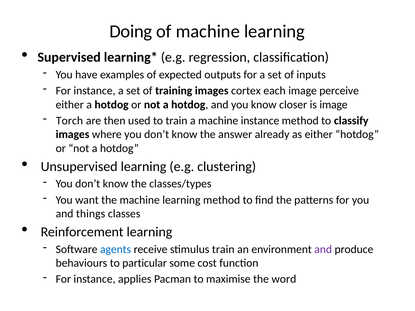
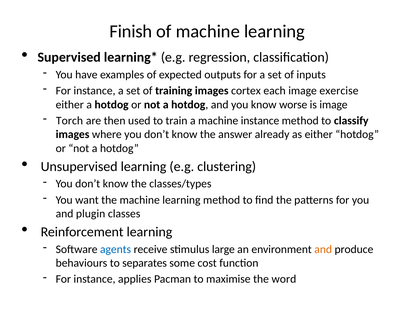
Doing: Doing -> Finish (131, 31)
perceive: perceive -> exercise (339, 91)
closer: closer -> worse (293, 105)
things: things -> plugin (91, 214)
stimulus train: train -> large (223, 249)
and colour: purple -> orange (323, 249)
particular: particular -> separates (145, 263)
